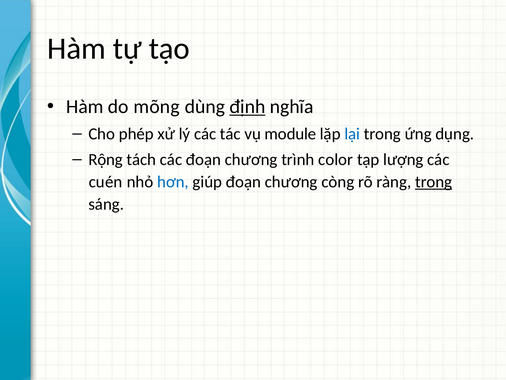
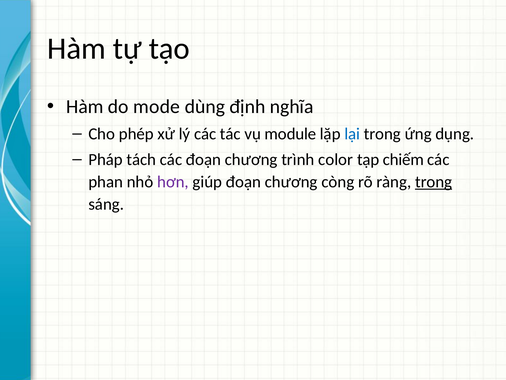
mõng: mõng -> mode (157, 107)
định underline: present -> none (247, 107)
Rộng: Rộng -> Pháp (106, 159)
lượng: lượng -> chiếm (403, 159)
cuén: cuén -> phan (106, 182)
hơn colour: blue -> purple (173, 182)
